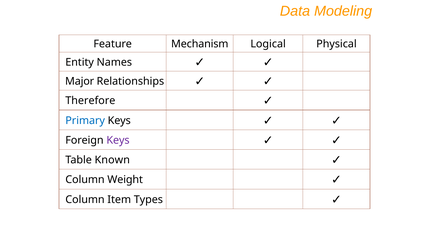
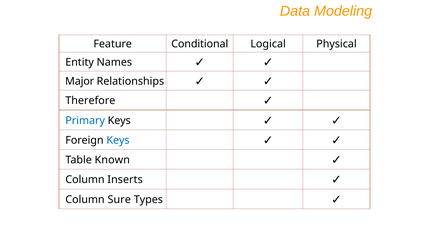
Mechanism: Mechanism -> Conditional (200, 44)
Keys colour: purple -> blue (118, 140)
Weight: Weight -> Inserts (125, 180)
Item: Item -> Sure (119, 200)
